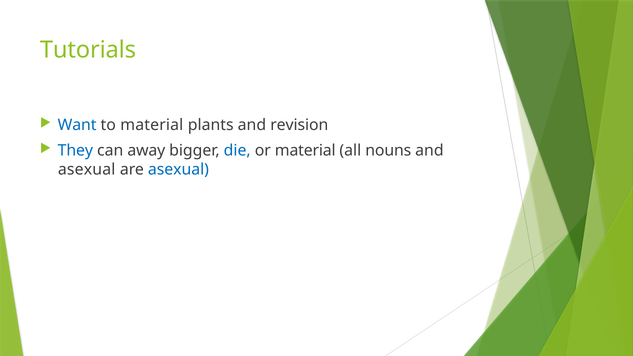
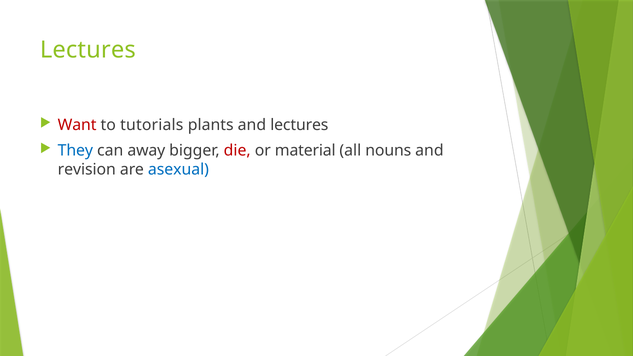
Tutorials: Tutorials -> Lectures (88, 50)
Want colour: blue -> red (77, 125)
to material: material -> tutorials (152, 125)
and revision: revision -> lectures (299, 125)
die colour: blue -> red (237, 151)
asexual: asexual -> revision (87, 170)
